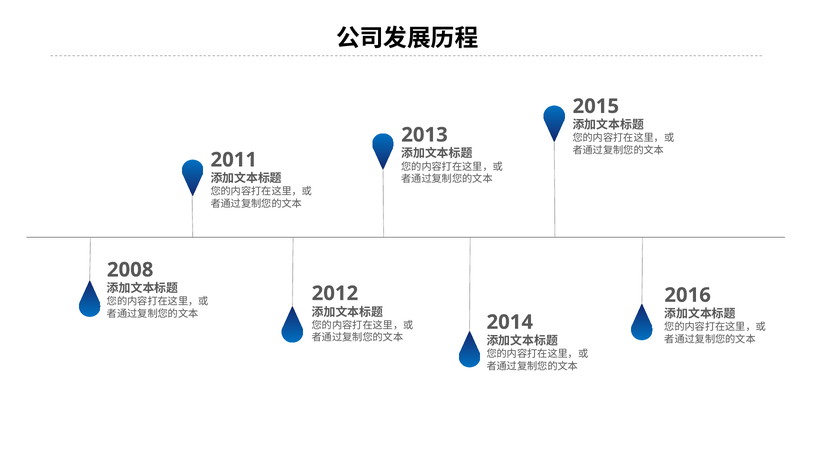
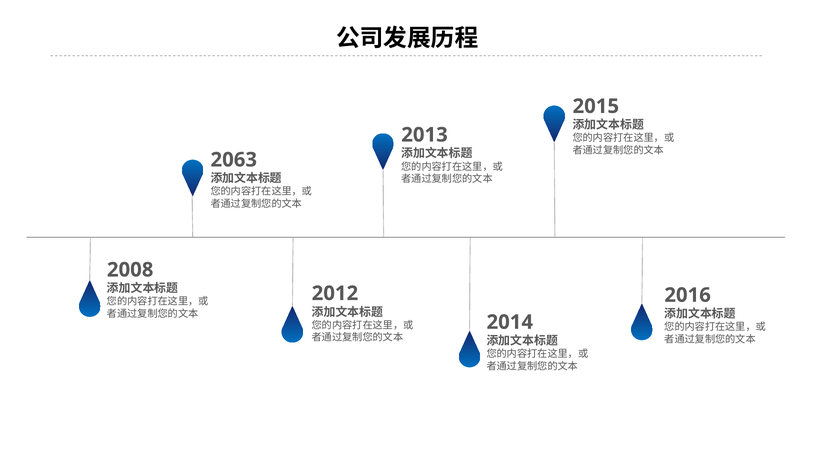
2011: 2011 -> 2063 (234, 160)
